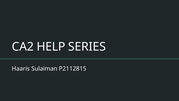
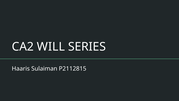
HELP: HELP -> WILL (51, 46)
